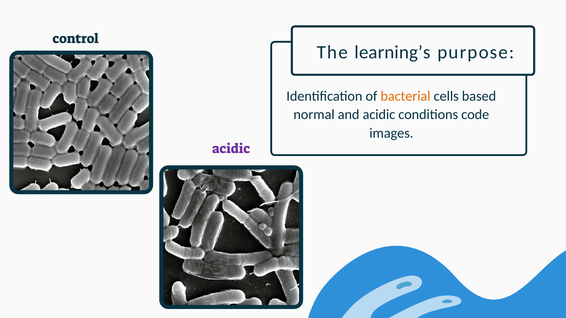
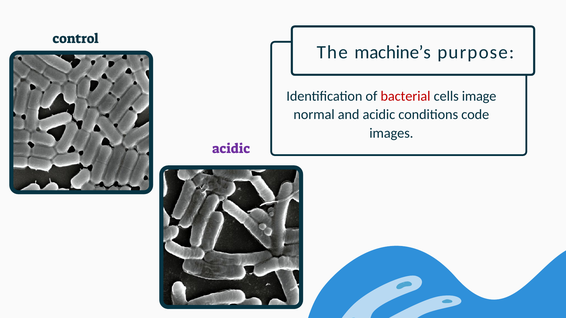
learning’s: learning’s -> machine’s (393, 52)
bacterial colour: orange -> red (405, 96)
based: based -> image (479, 96)
